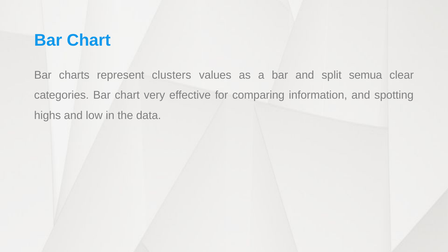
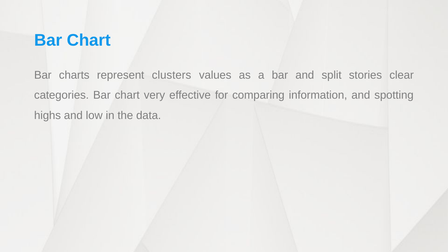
semua: semua -> stories (365, 75)
